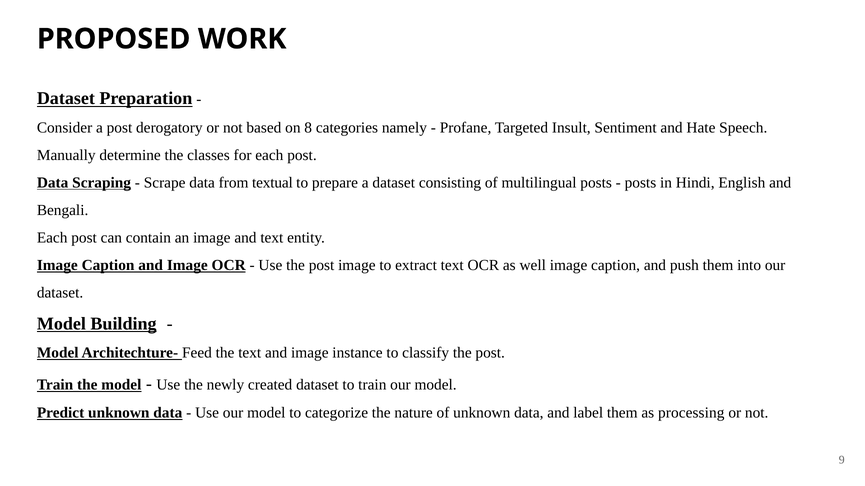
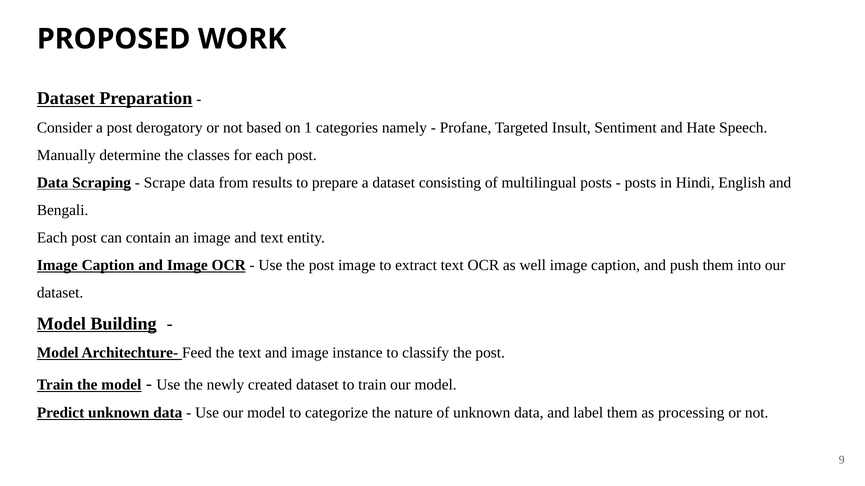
8: 8 -> 1 (308, 128)
textual: textual -> results (272, 183)
